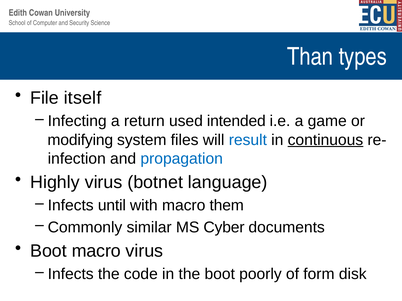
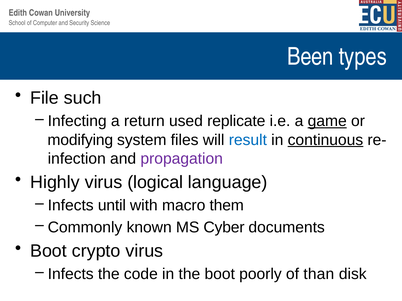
Than: Than -> Been (310, 57)
itself: itself -> such (83, 98)
intended: intended -> replicate (236, 121)
game underline: none -> present (327, 121)
propagation colour: blue -> purple (182, 159)
botnet: botnet -> logical (155, 183)
similar: similar -> known (149, 228)
Boot macro: macro -> crypto (96, 252)
form: form -> than (319, 275)
